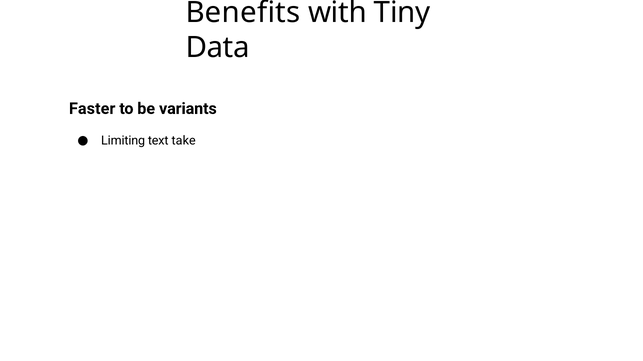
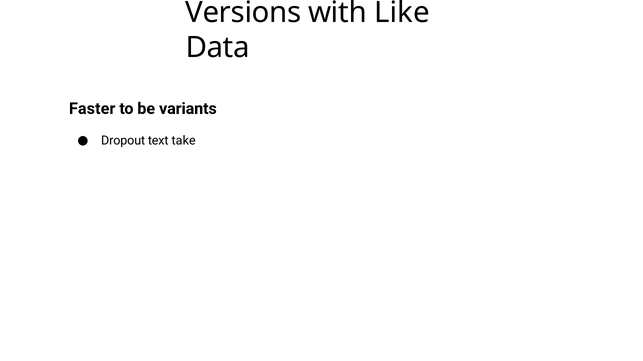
Benefits: Benefits -> Versions (243, 13)
Tiny: Tiny -> Like (402, 13)
Limiting: Limiting -> Dropout (123, 141)
